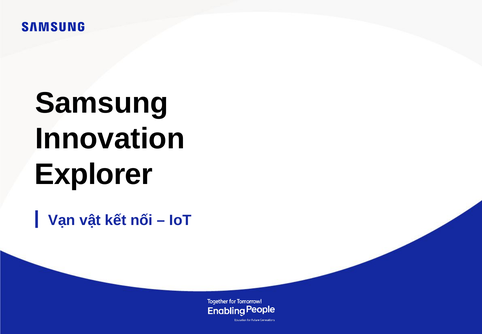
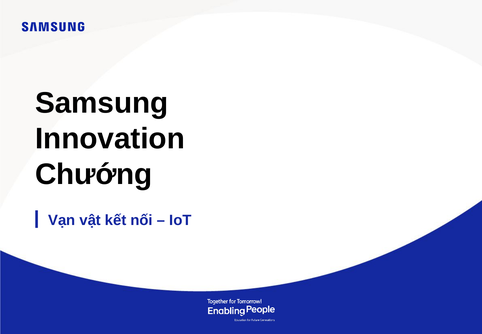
Explorer: Explorer -> Chướng (94, 174)
